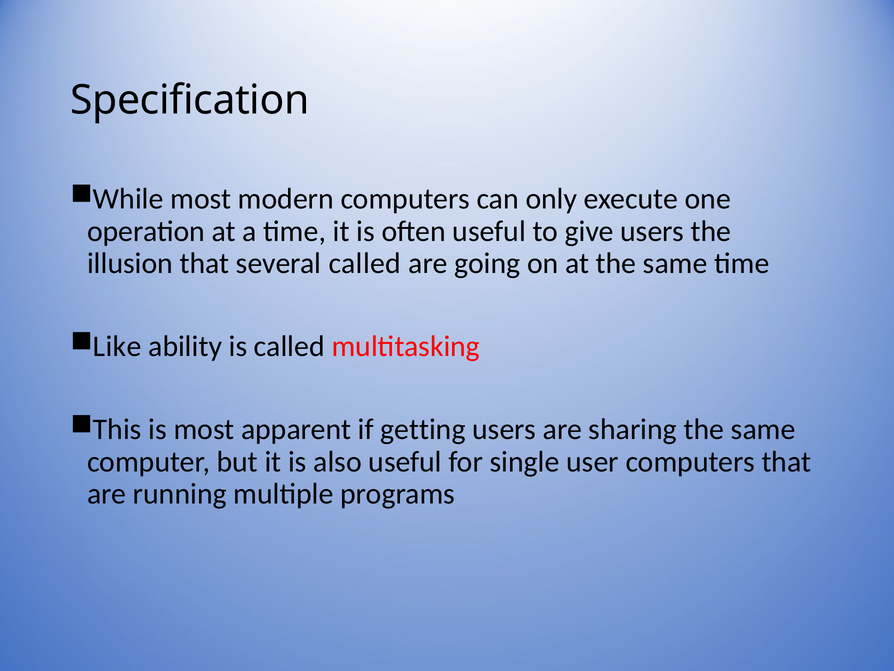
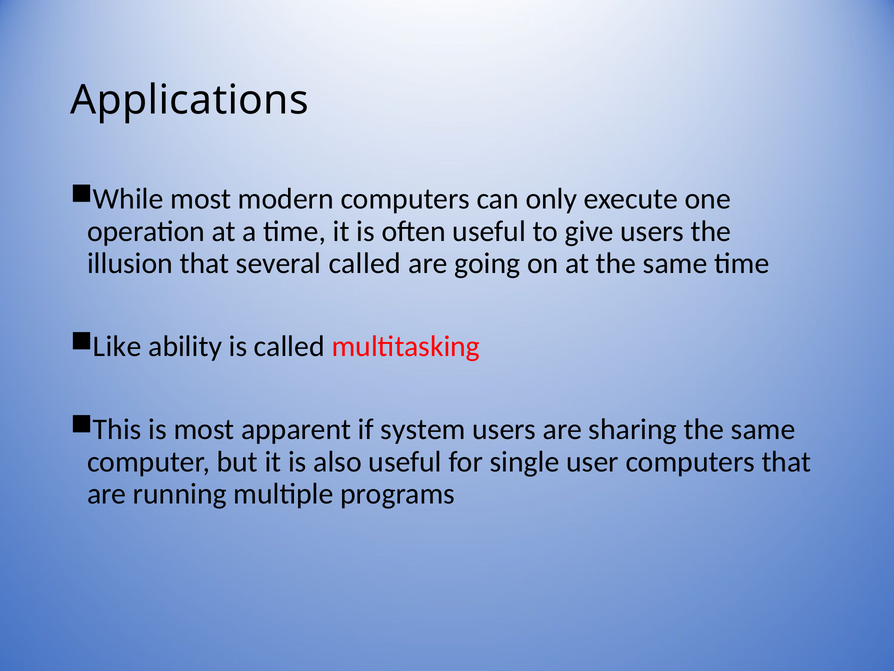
Specification: Specification -> Applications (190, 100)
getting: getting -> system (423, 429)
